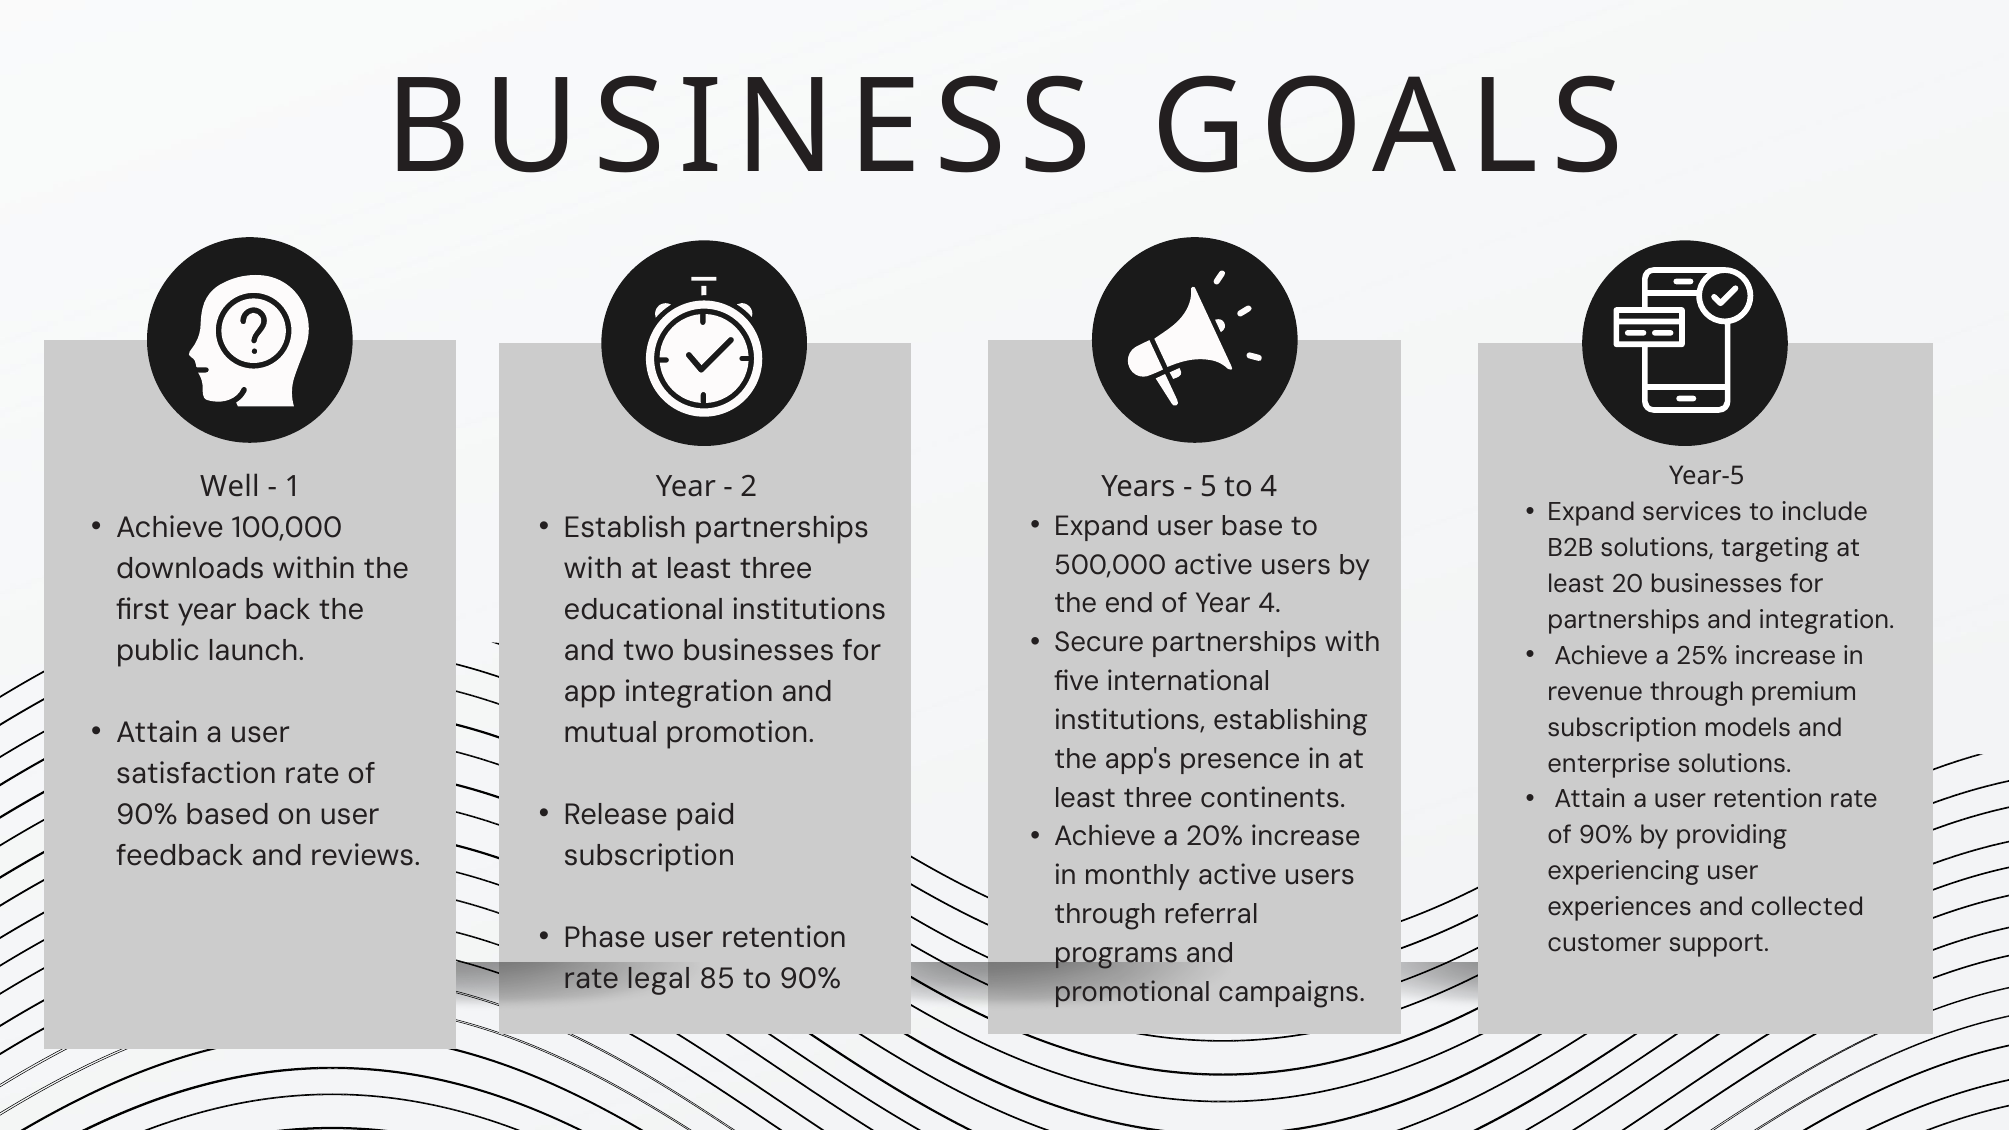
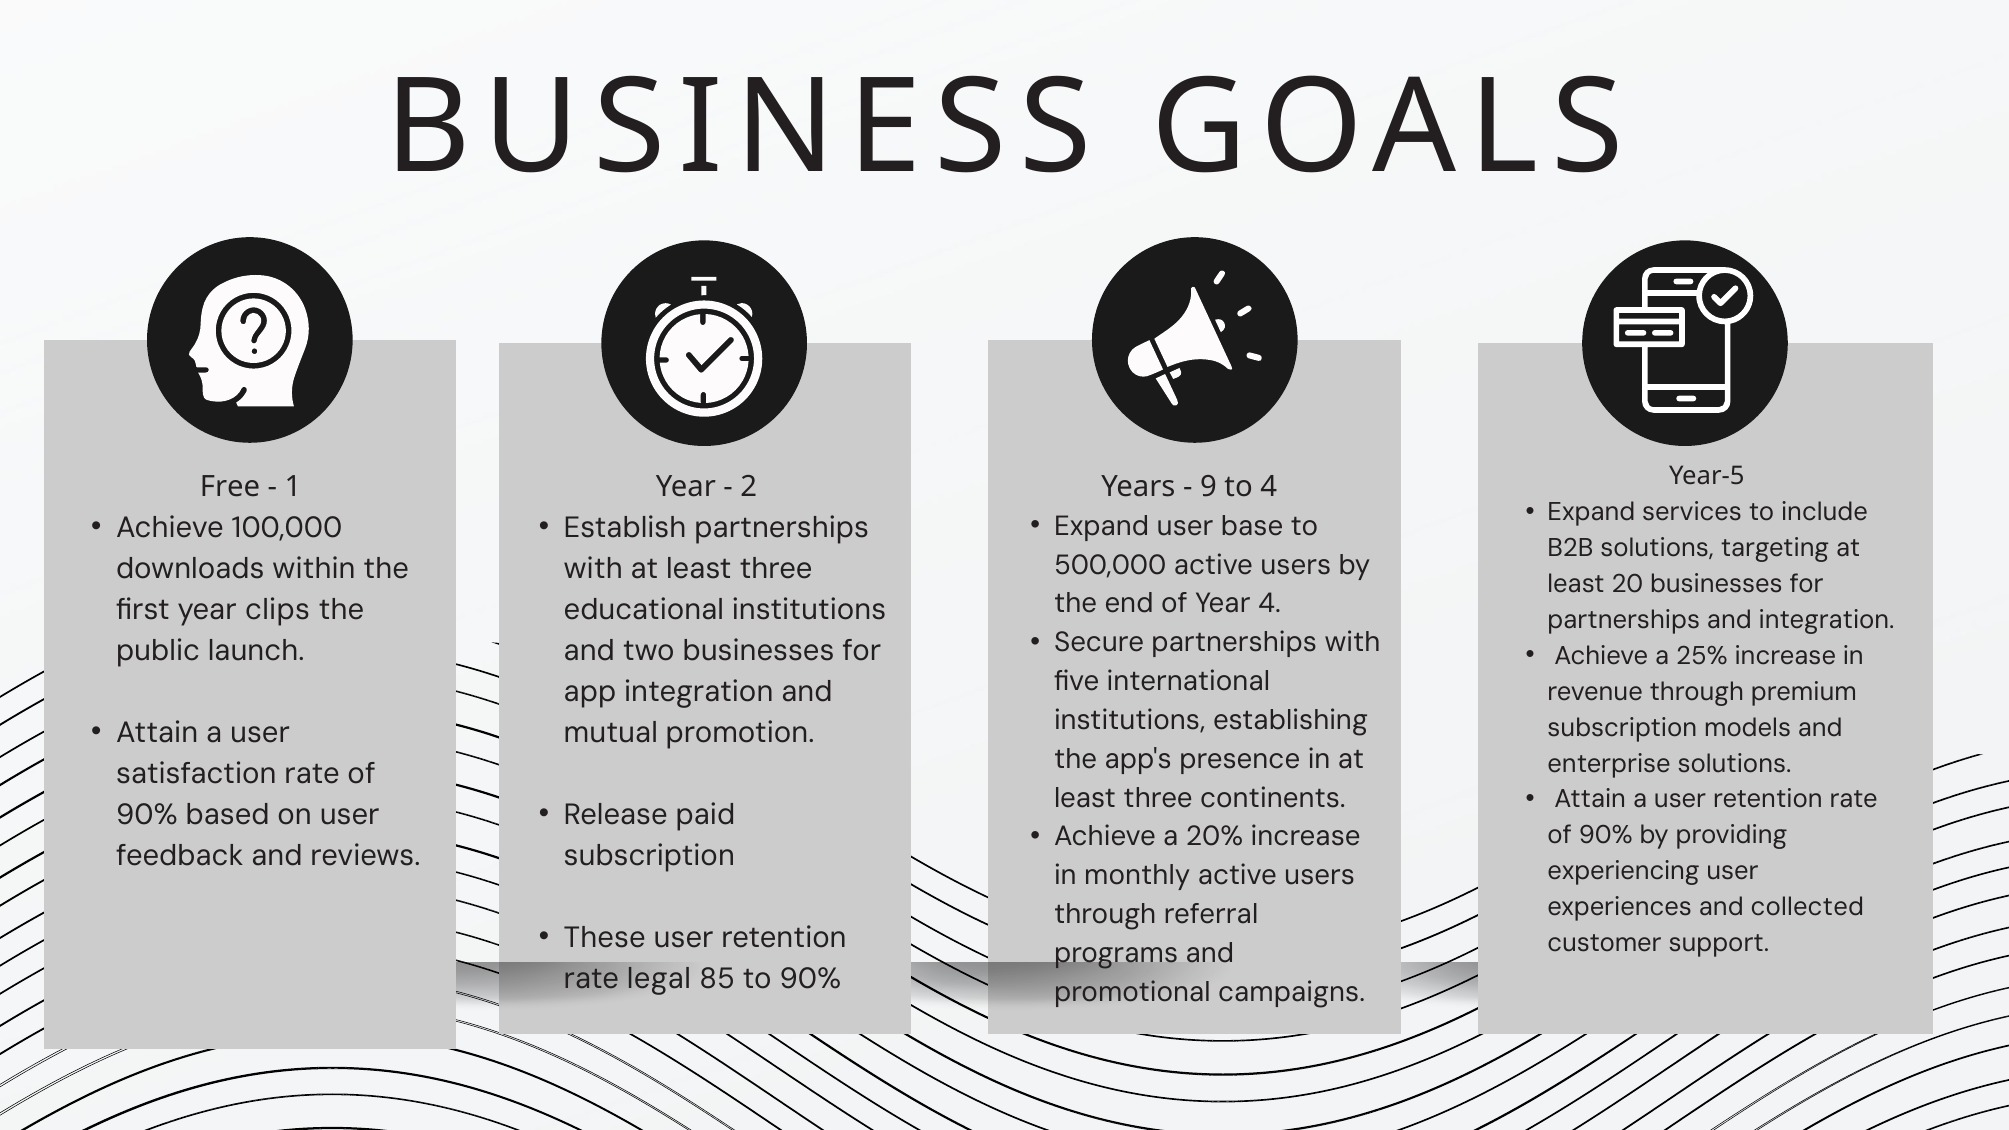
Well: Well -> Free (230, 486)
5: 5 -> 9 (1208, 486)
back: back -> clips (278, 610)
Phase: Phase -> These (605, 938)
